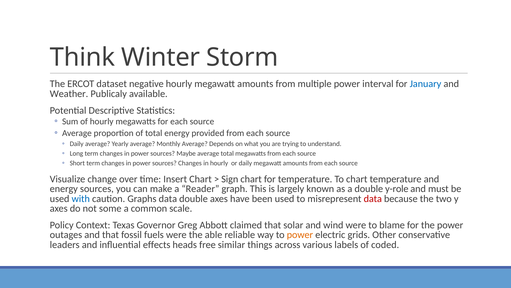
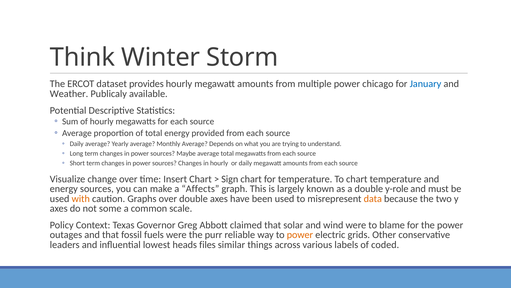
negative: negative -> provides (146, 84)
interval: interval -> chicago (378, 84)
Reader: Reader -> Affects (200, 188)
with colour: blue -> orange (81, 198)
Graphs data: data -> over (168, 198)
data colour: red -> orange (373, 198)
able: able -> purr (214, 234)
effects: effects -> lowest (157, 244)
free: free -> files (207, 244)
